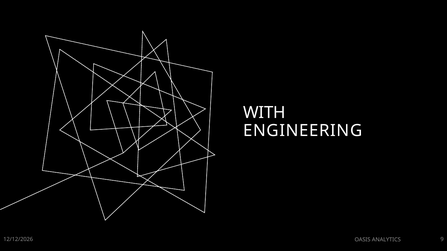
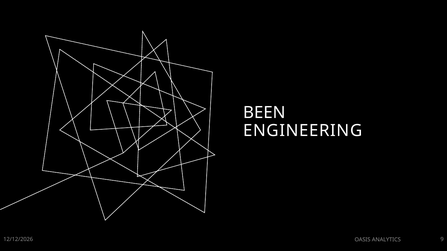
WITH: WITH -> BEEN (264, 113)
